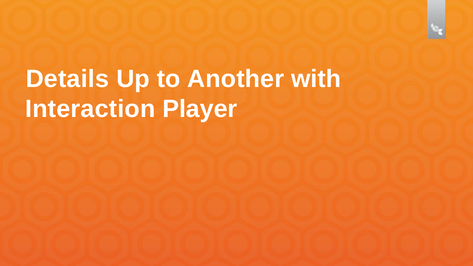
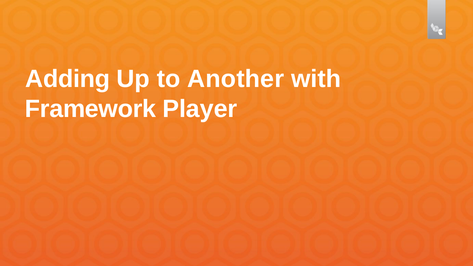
Details: Details -> Adding (68, 79)
Interaction: Interaction -> Framework (90, 109)
